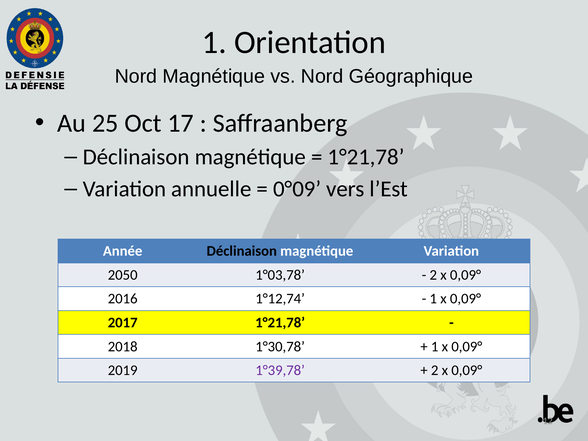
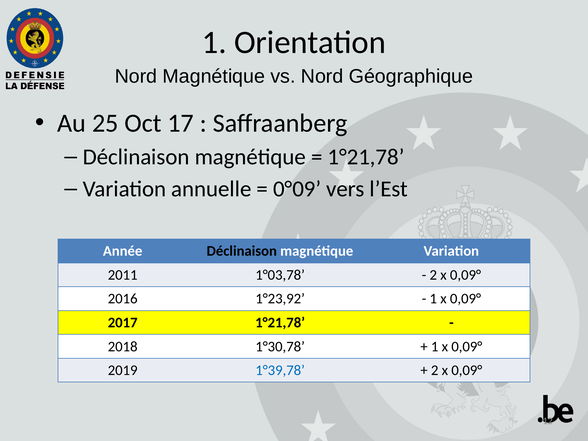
2050: 2050 -> 2011 (123, 275)
1°12,74: 1°12,74 -> 1°23,92 (280, 299)
1°39,78 colour: purple -> blue (280, 370)
